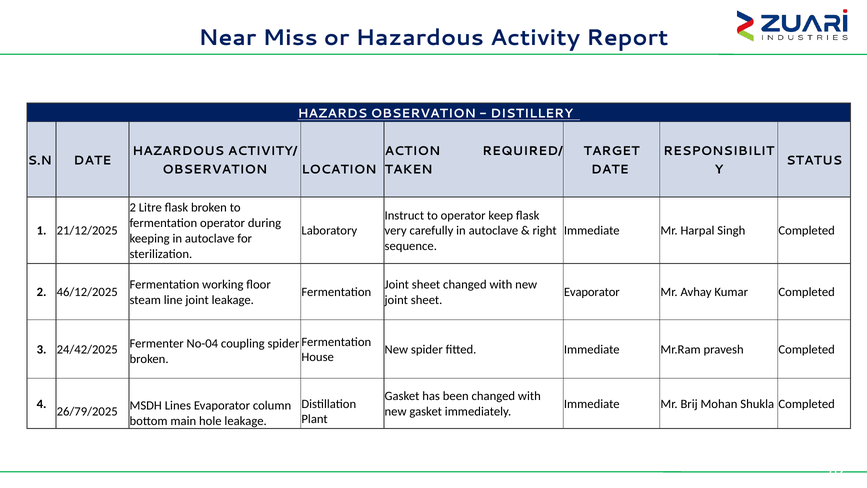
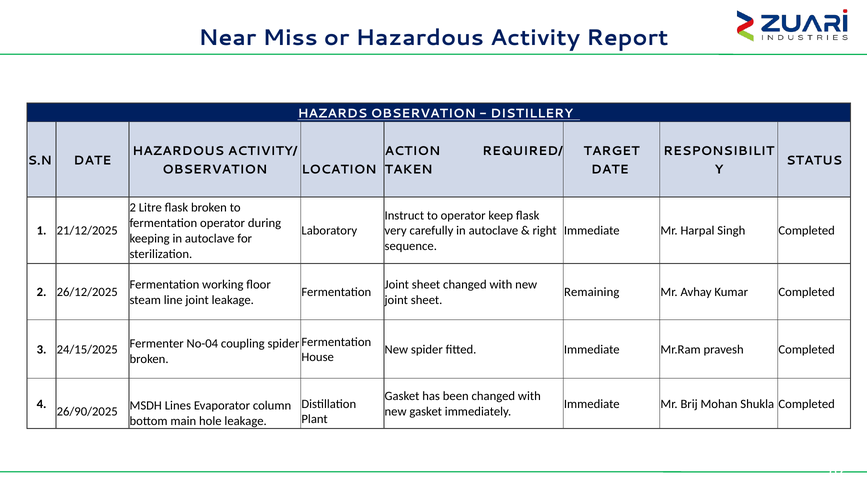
46/12/2025: 46/12/2025 -> 26/12/2025 (87, 292)
Evaporator: Evaporator -> Remaining (592, 292)
24/42/2025: 24/42/2025 -> 24/15/2025 (87, 349)
26/79/2025: 26/79/2025 -> 26/90/2025 (87, 411)
